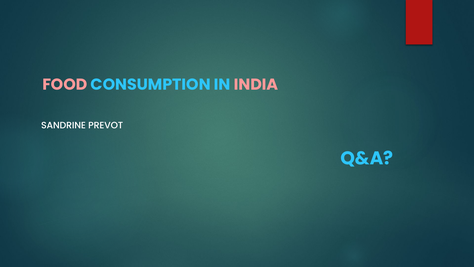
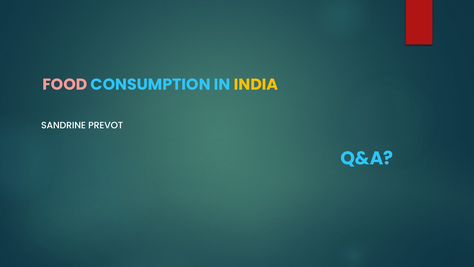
INDIA colour: pink -> yellow (256, 85)
